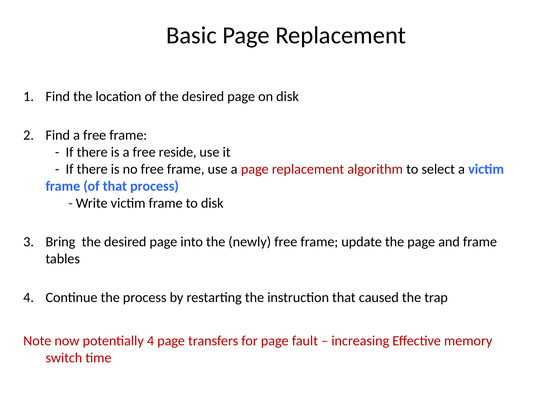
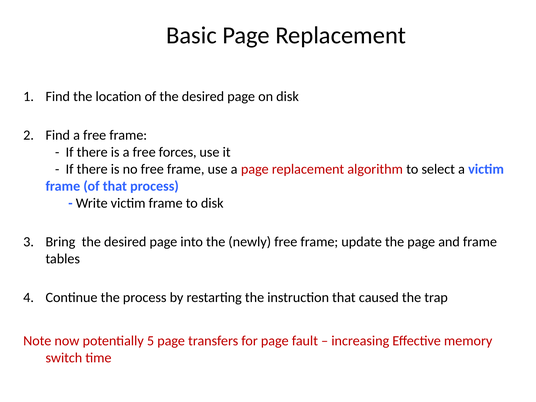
reside: reside -> forces (178, 152)
potentially 4: 4 -> 5 (150, 341)
